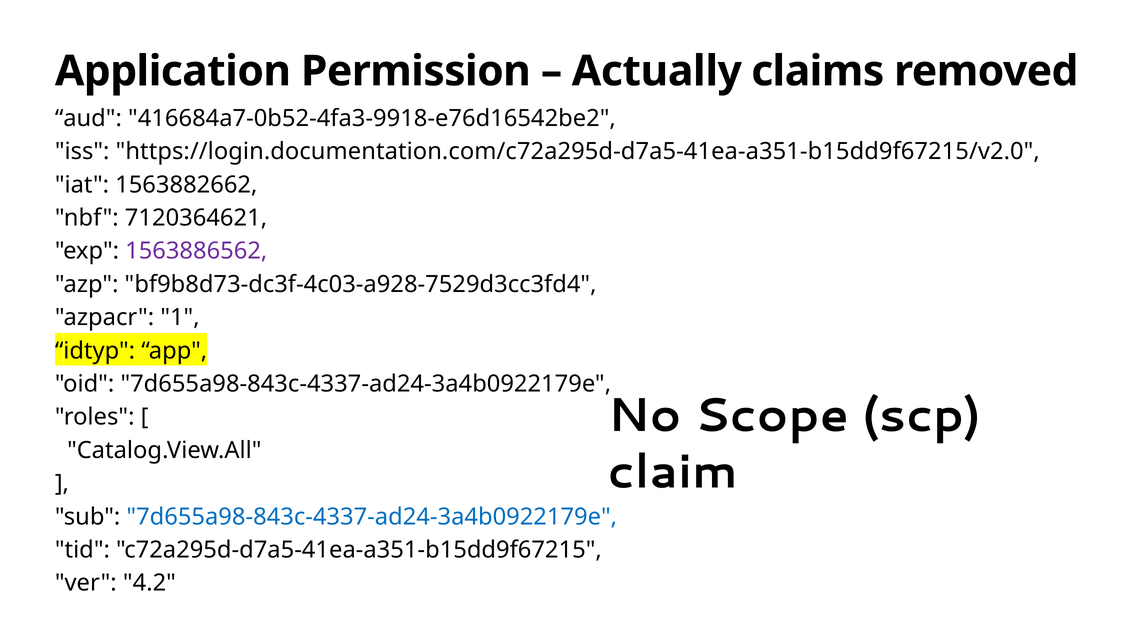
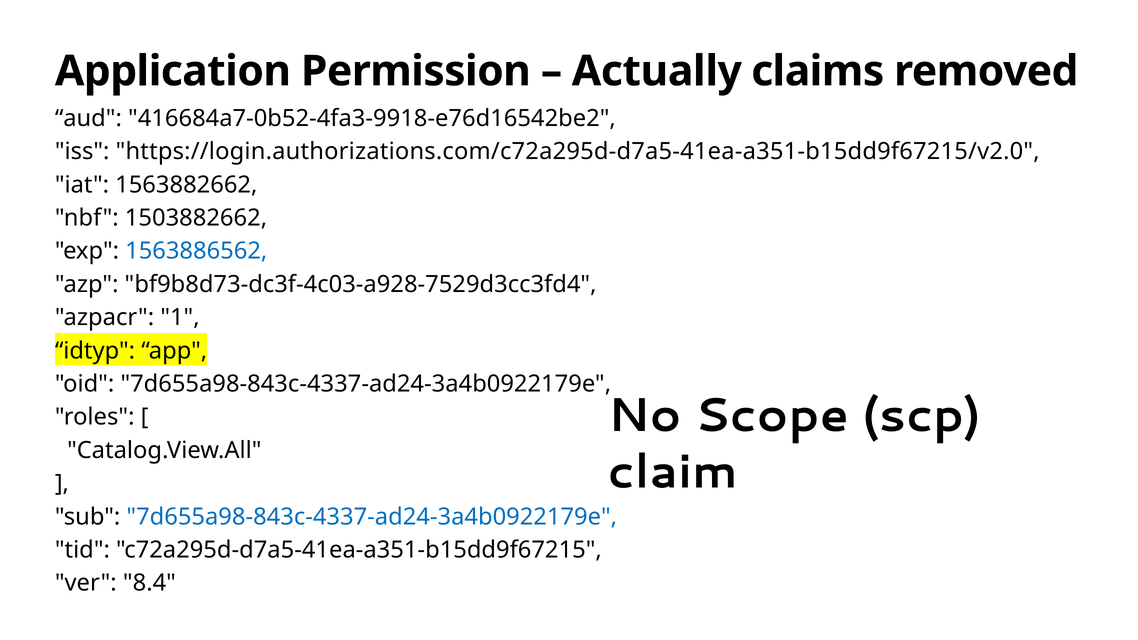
https://login.documentation.com/c72a295d-d7a5-41ea-a351-b15dd9f67215/v2.0: https://login.documentation.com/c72a295d-d7a5-41ea-a351-b15dd9f67215/v2.0 -> https://login.authorizations.com/c72a295d-d7a5-41ea-a351-b15dd9f67215/v2.0 (578, 152)
7120364621: 7120364621 -> 1503882662 (196, 218)
1563886562 colour: purple -> blue (196, 251)
4.2: 4.2 -> 8.4 (149, 583)
